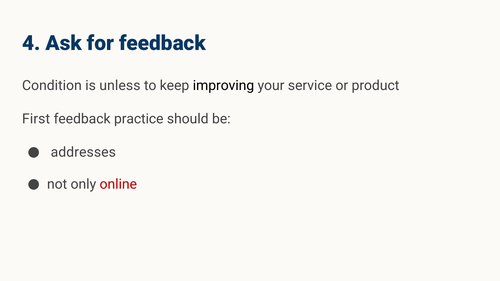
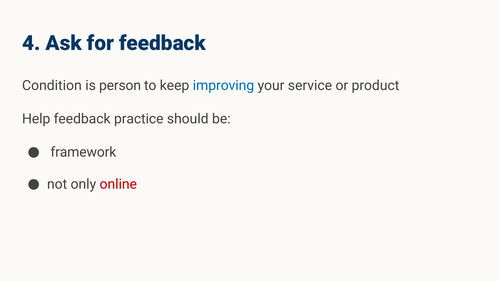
unless: unless -> person (120, 86)
improving colour: black -> blue (223, 86)
First: First -> Help (36, 119)
addresses: addresses -> framework (83, 152)
